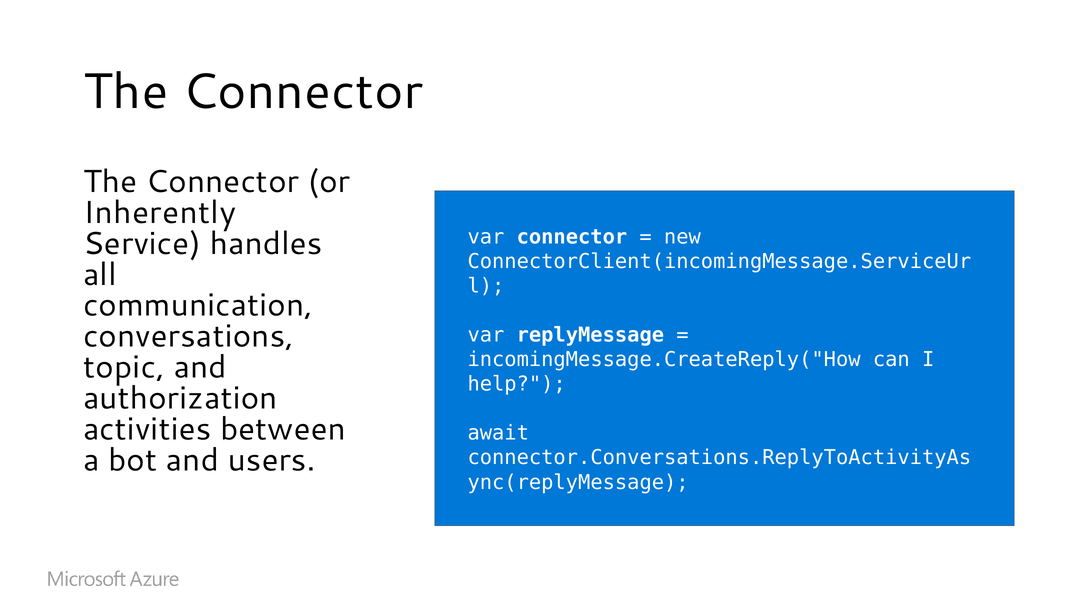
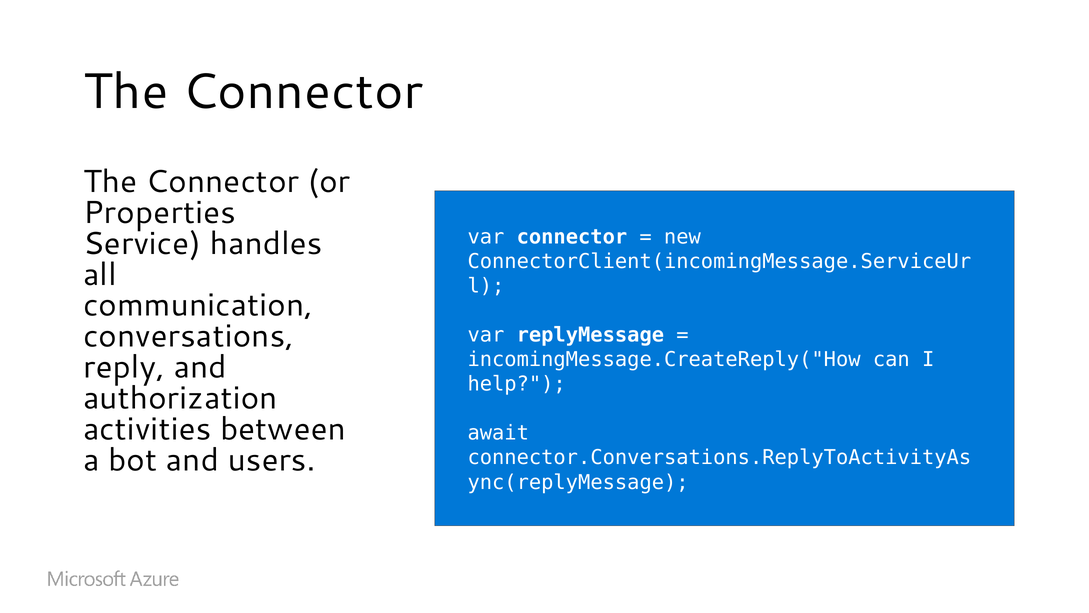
Inherently: Inherently -> Properties (160, 213)
topic: topic -> reply (124, 367)
